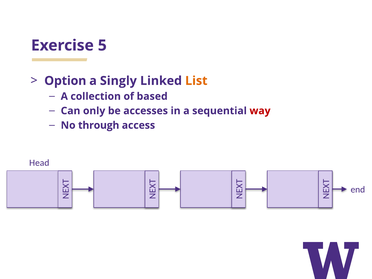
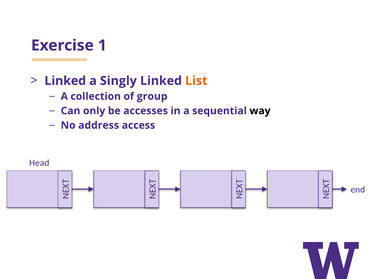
5: 5 -> 1 (102, 45)
Option: Option -> Linked (65, 81)
based: based -> group (152, 96)
way colour: red -> black (260, 111)
through: through -> address (99, 125)
